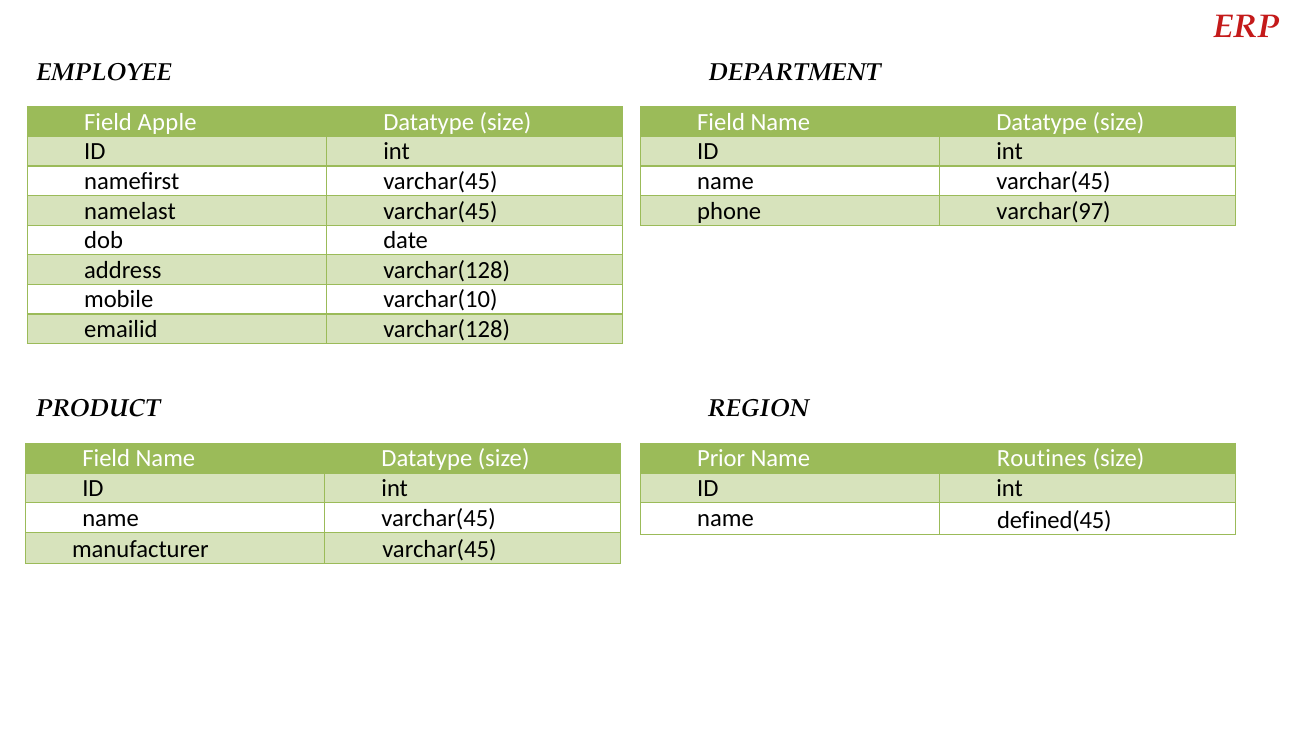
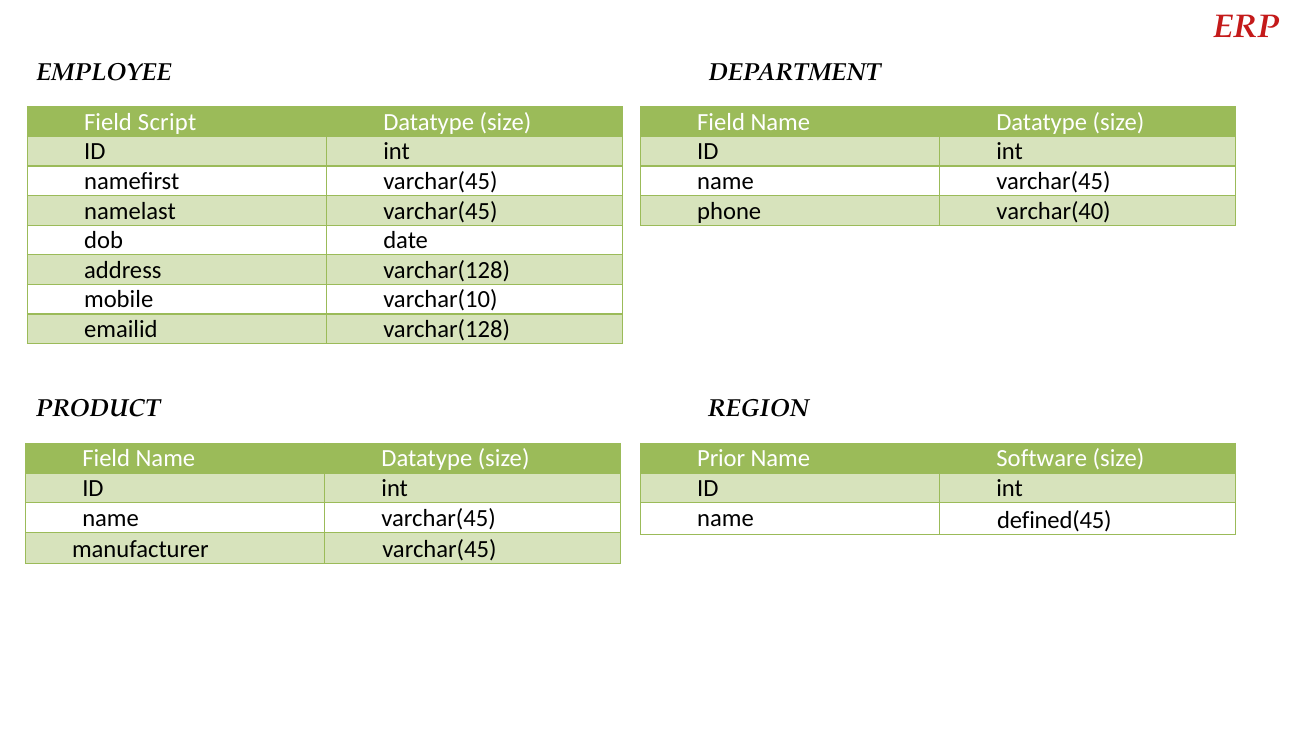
Apple: Apple -> Script (167, 122)
varchar(97: varchar(97 -> varchar(40 (1054, 211)
Routines: Routines -> Software (1042, 459)
